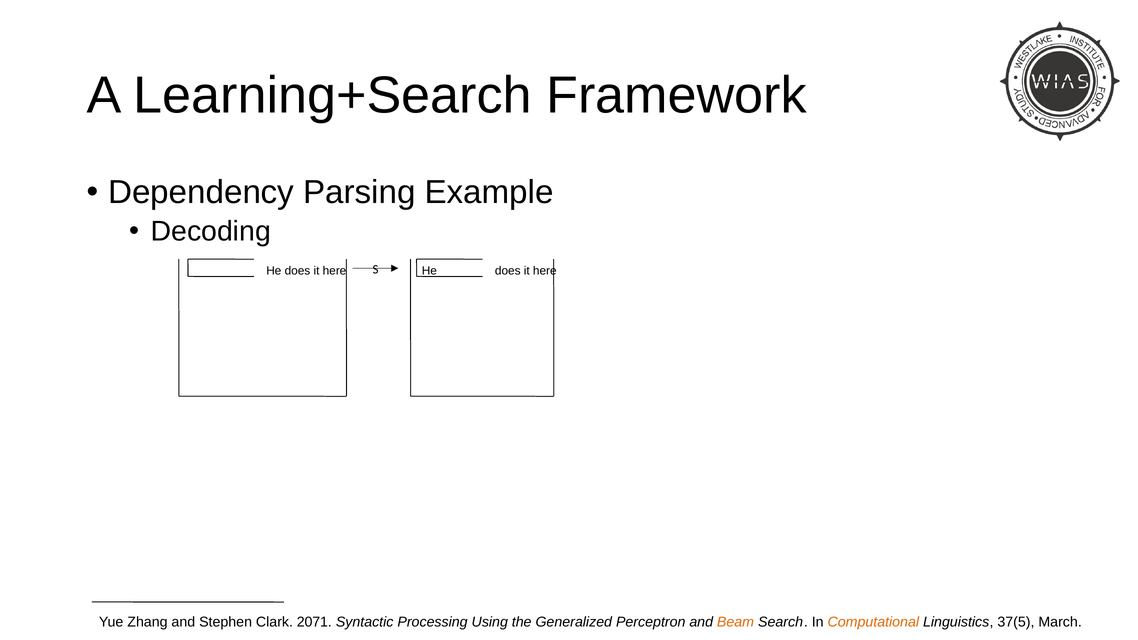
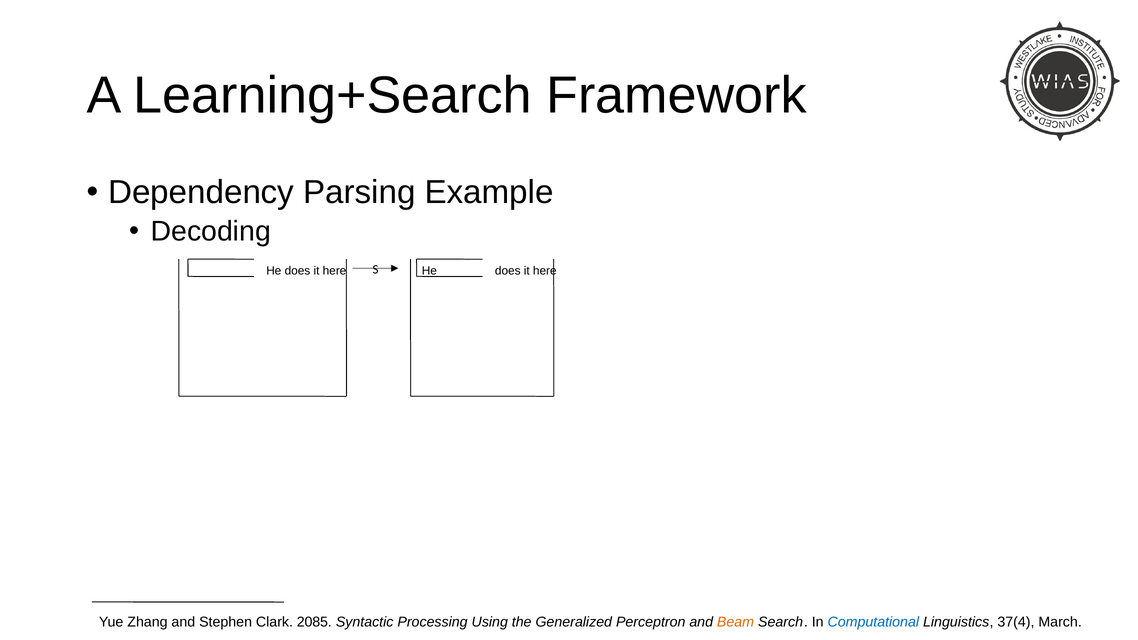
2071: 2071 -> 2085 (314, 622)
Computational colour: orange -> blue (873, 622)
37(5: 37(5 -> 37(4 (1016, 622)
